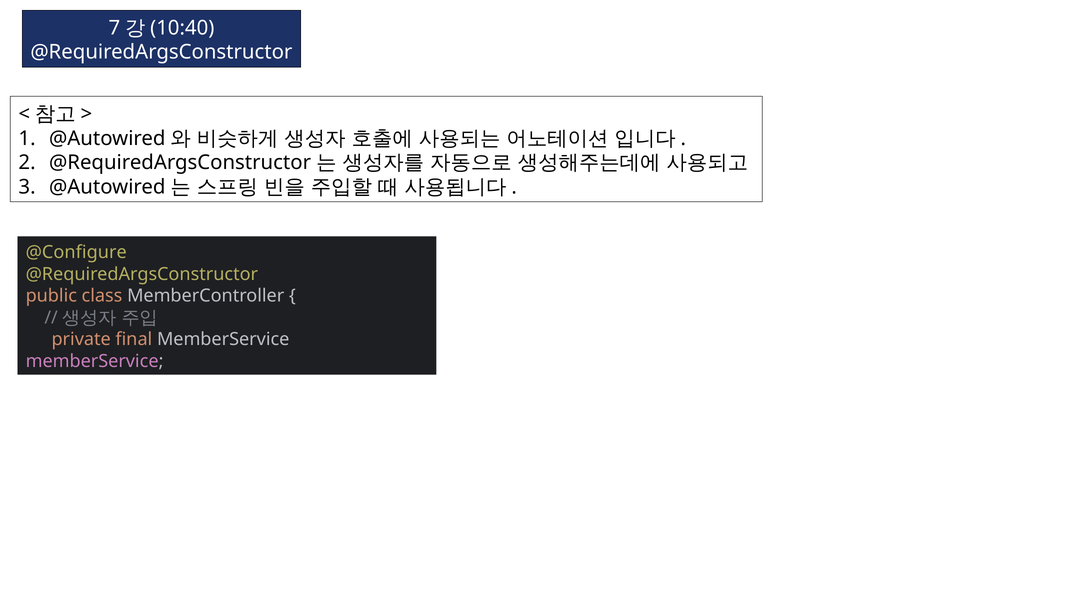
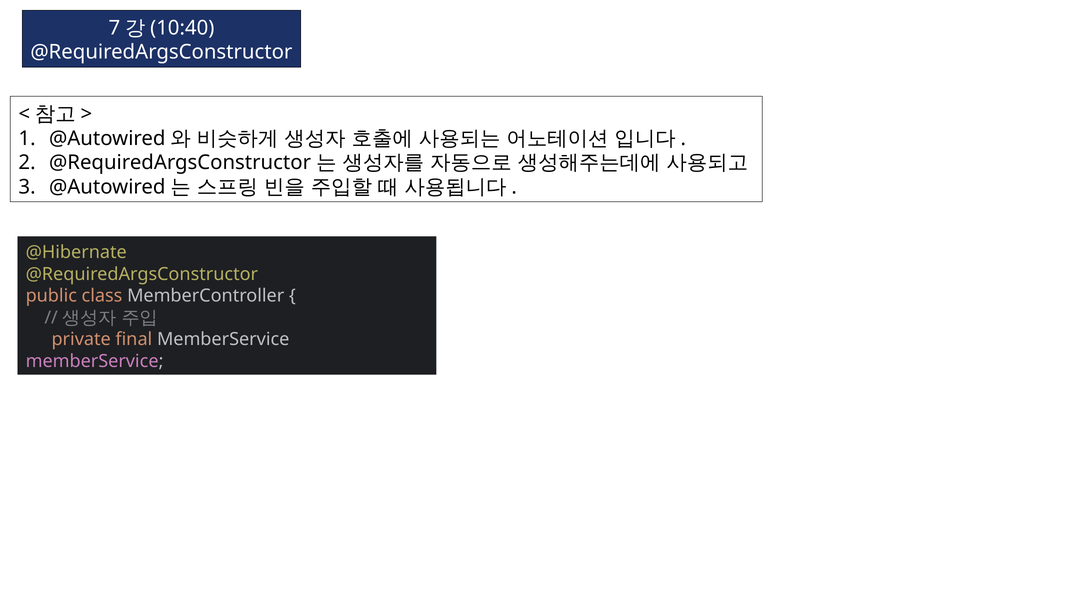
@Configure: @Configure -> @Hibernate (76, 253)
